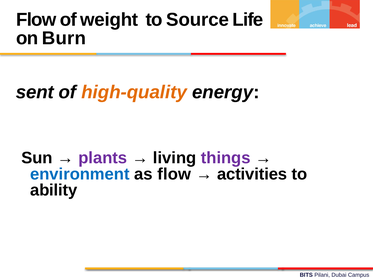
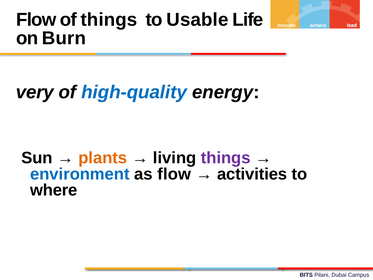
of weight: weight -> things (109, 20)
Source: Source -> Usable (197, 20)
sent: sent -> very (35, 92)
high-quality colour: orange -> blue (134, 92)
plants colour: purple -> orange (103, 158)
ability: ability -> where (54, 190)
